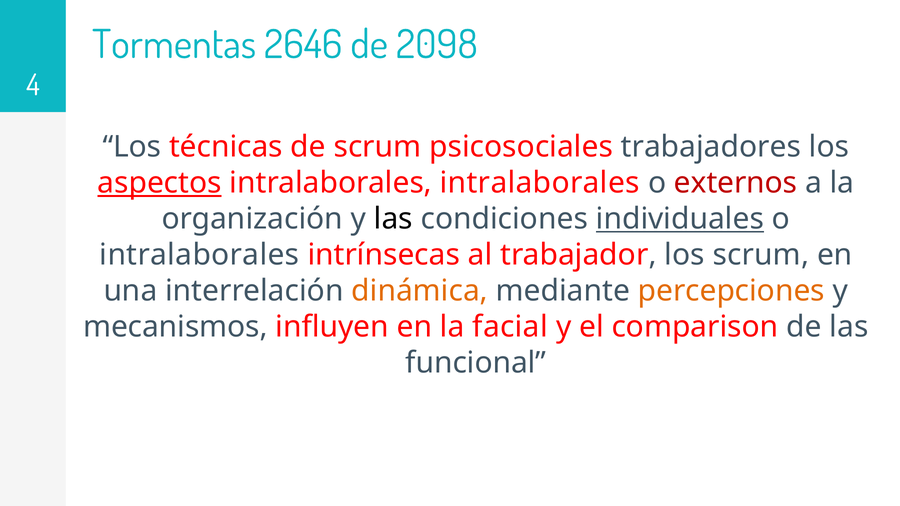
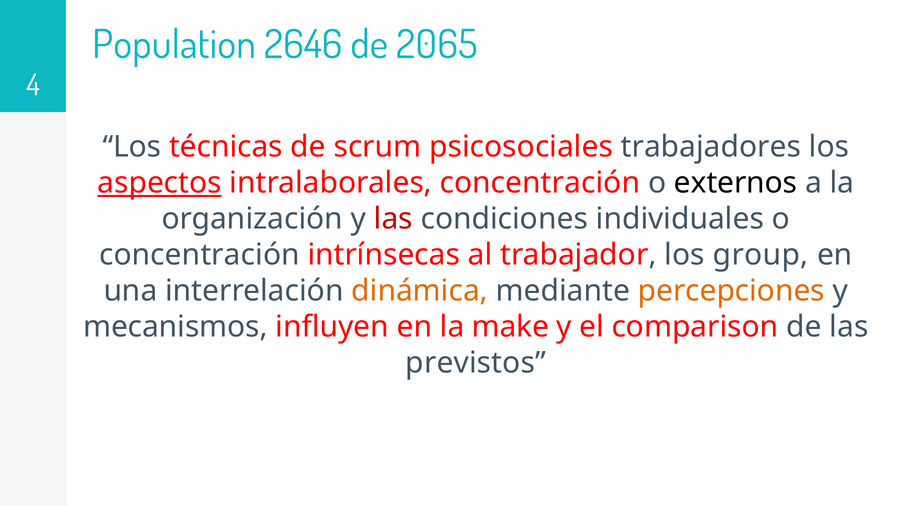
Tormentas: Tormentas -> Population (174, 45)
2098: 2098 -> 2065 (437, 45)
intralaborales intralaborales: intralaborales -> concentración (540, 183)
externos colour: red -> black (736, 183)
las colour: black -> red (393, 219)
individuales underline: present -> none (680, 219)
intralaborales: intralaborales -> concentración (199, 255)
los scrum: scrum -> group (761, 255)
facial: facial -> make (510, 327)
funcional: funcional -> previstos (476, 363)
